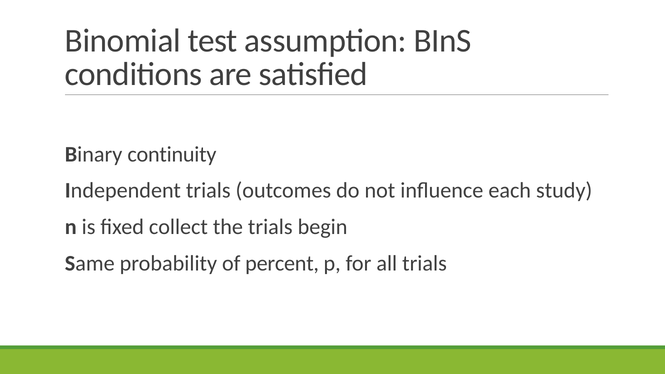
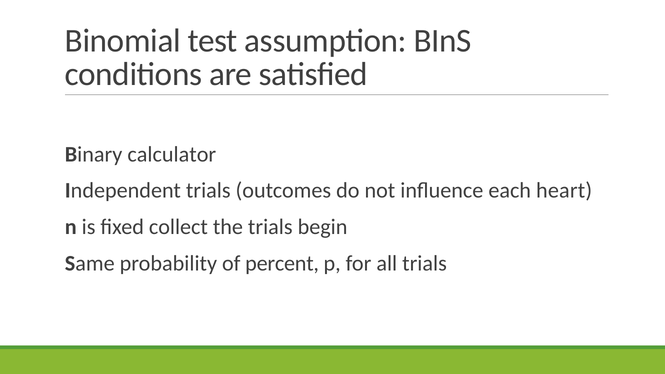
continuity: continuity -> calculator (172, 154)
study: study -> heart (564, 191)
